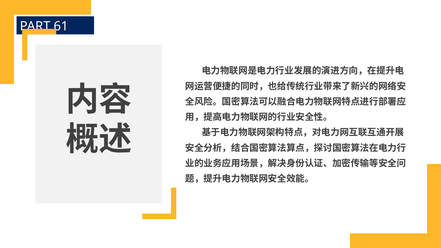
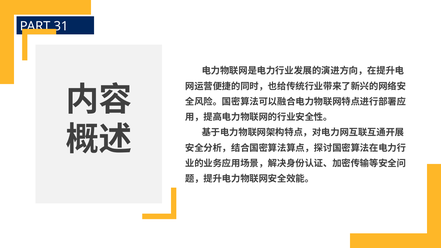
61: 61 -> 31 (61, 26)
